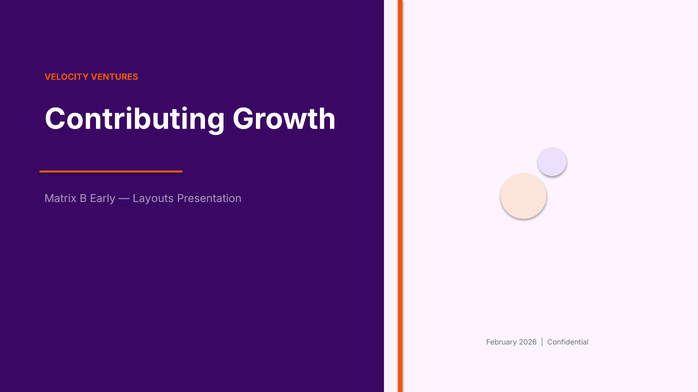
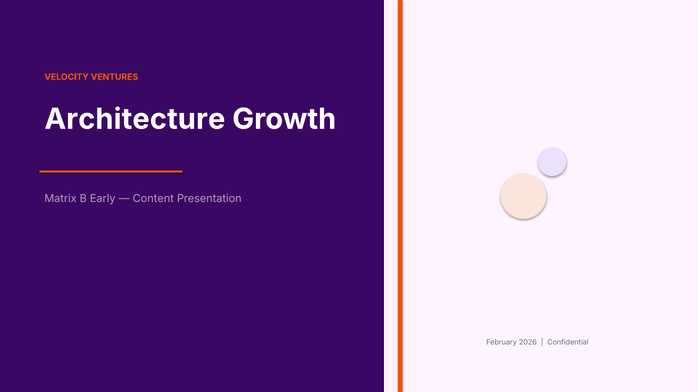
Contributing: Contributing -> Architecture (135, 119)
Layouts: Layouts -> Content (153, 199)
